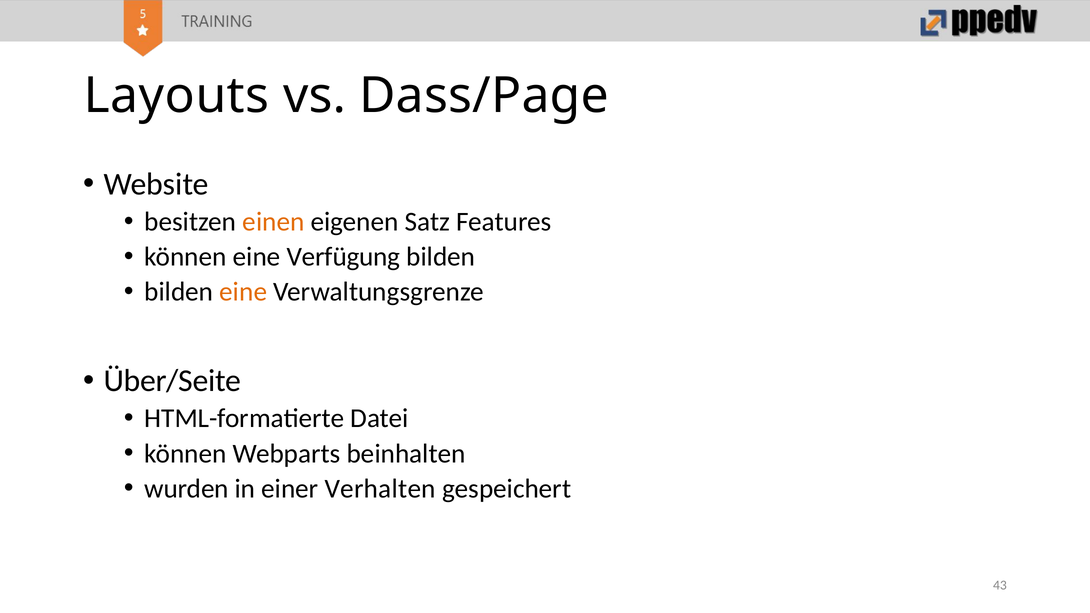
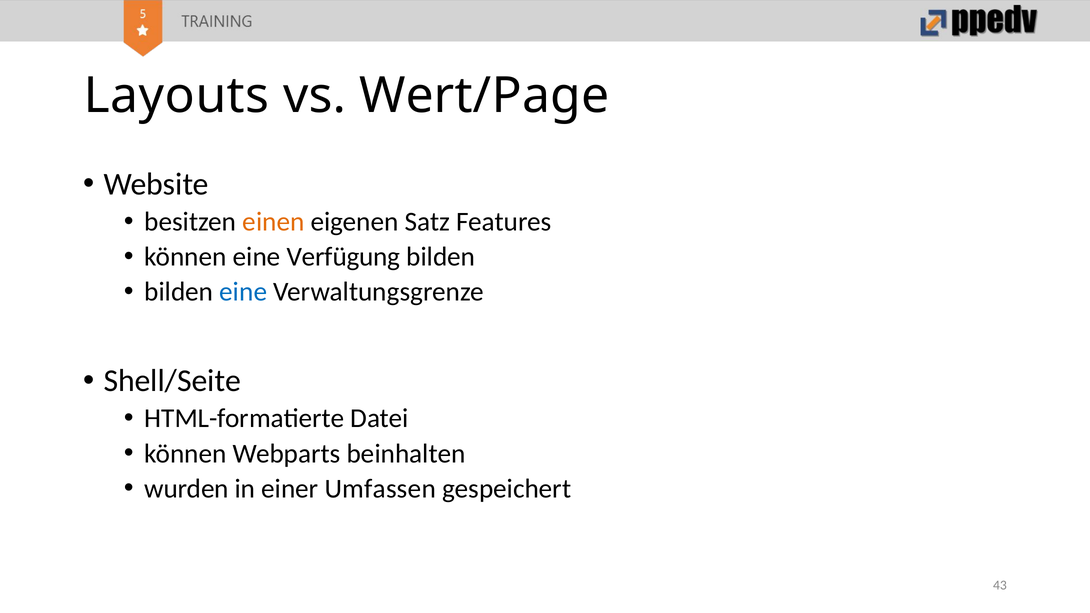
Dass/Page: Dass/Page -> Wert/Page (484, 96)
eine colour: orange -> blue (243, 292)
Über/Seite: Über/Seite -> Shell/Seite (172, 381)
Verhalten: Verhalten -> Umfassen (380, 489)
